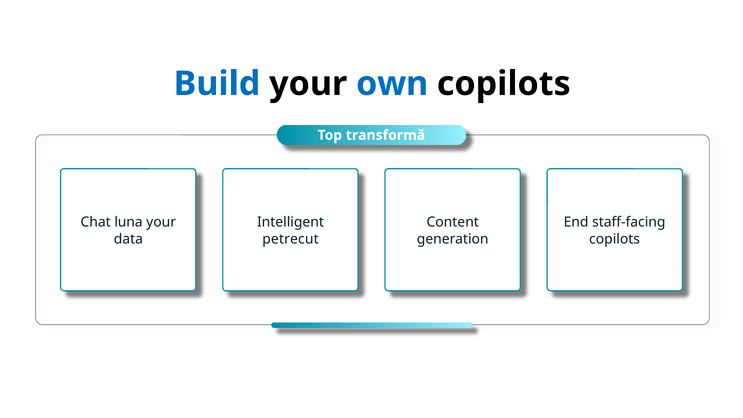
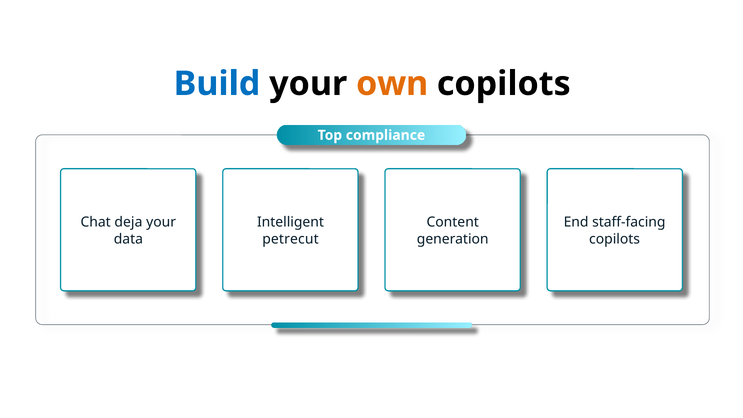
own colour: blue -> orange (392, 84)
transformă: transformă -> compliance (385, 135)
luna: luna -> deja (128, 222)
